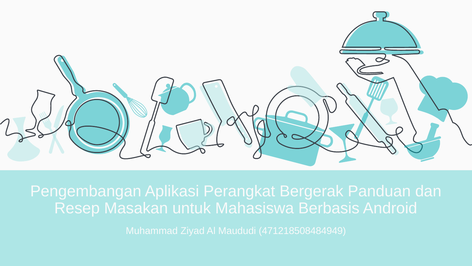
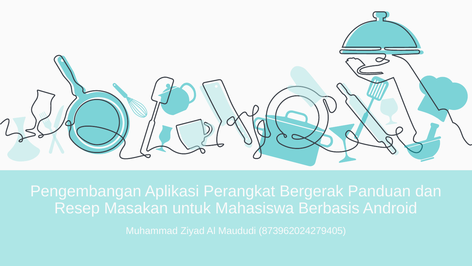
471218508484949: 471218508484949 -> 873962024279405 (302, 230)
